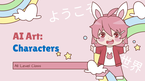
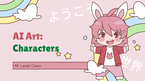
Characters colour: blue -> green (36, 49)
